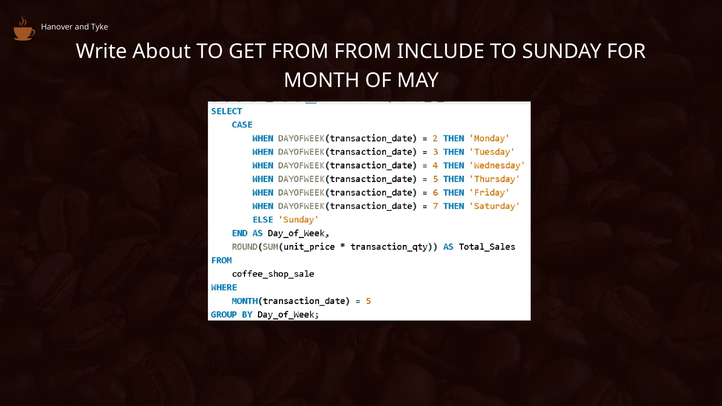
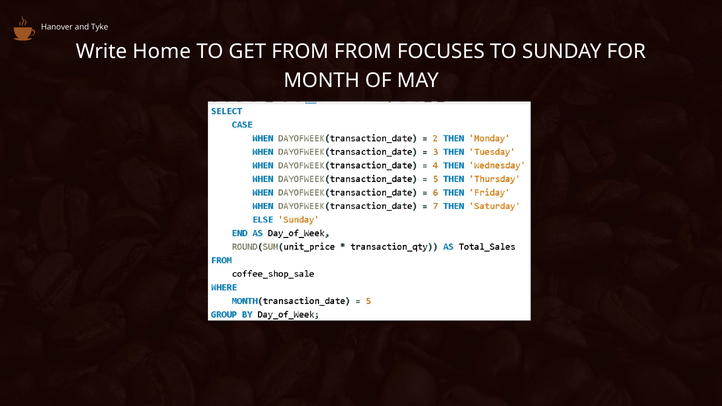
About: About -> Home (162, 52)
INCLUDE: INCLUDE -> FOCUSES (441, 52)
